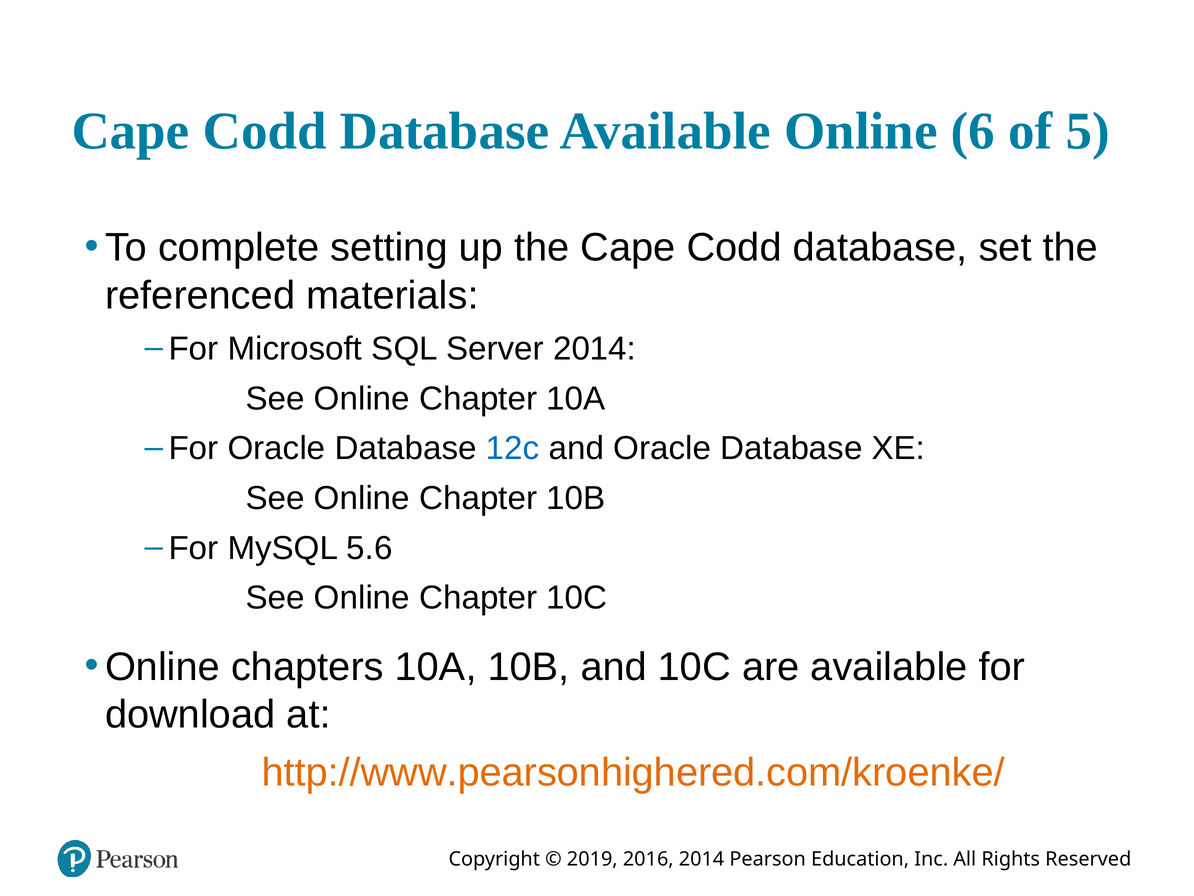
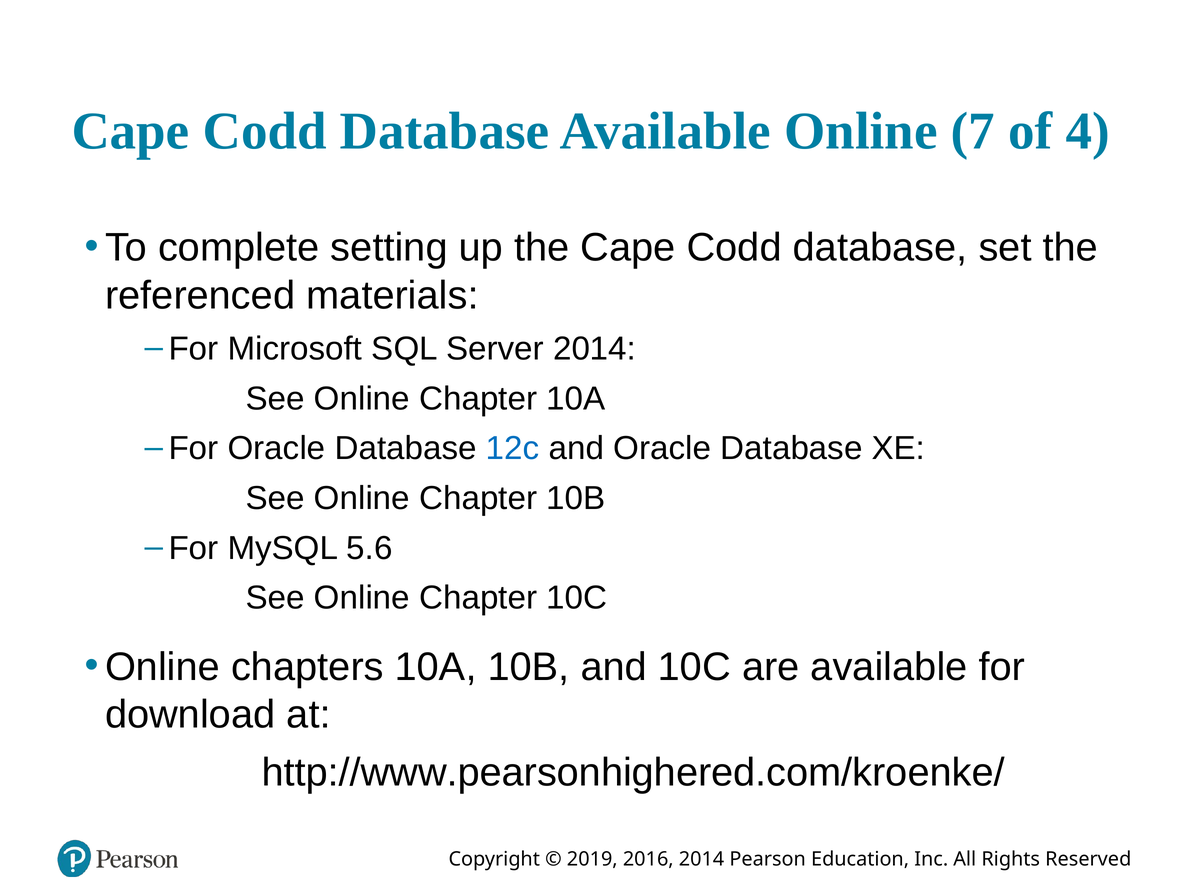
6: 6 -> 7 (973, 131)
5: 5 -> 4 (1088, 131)
http://www.pearsonhighered.com/kroenke/ colour: orange -> black (633, 772)
